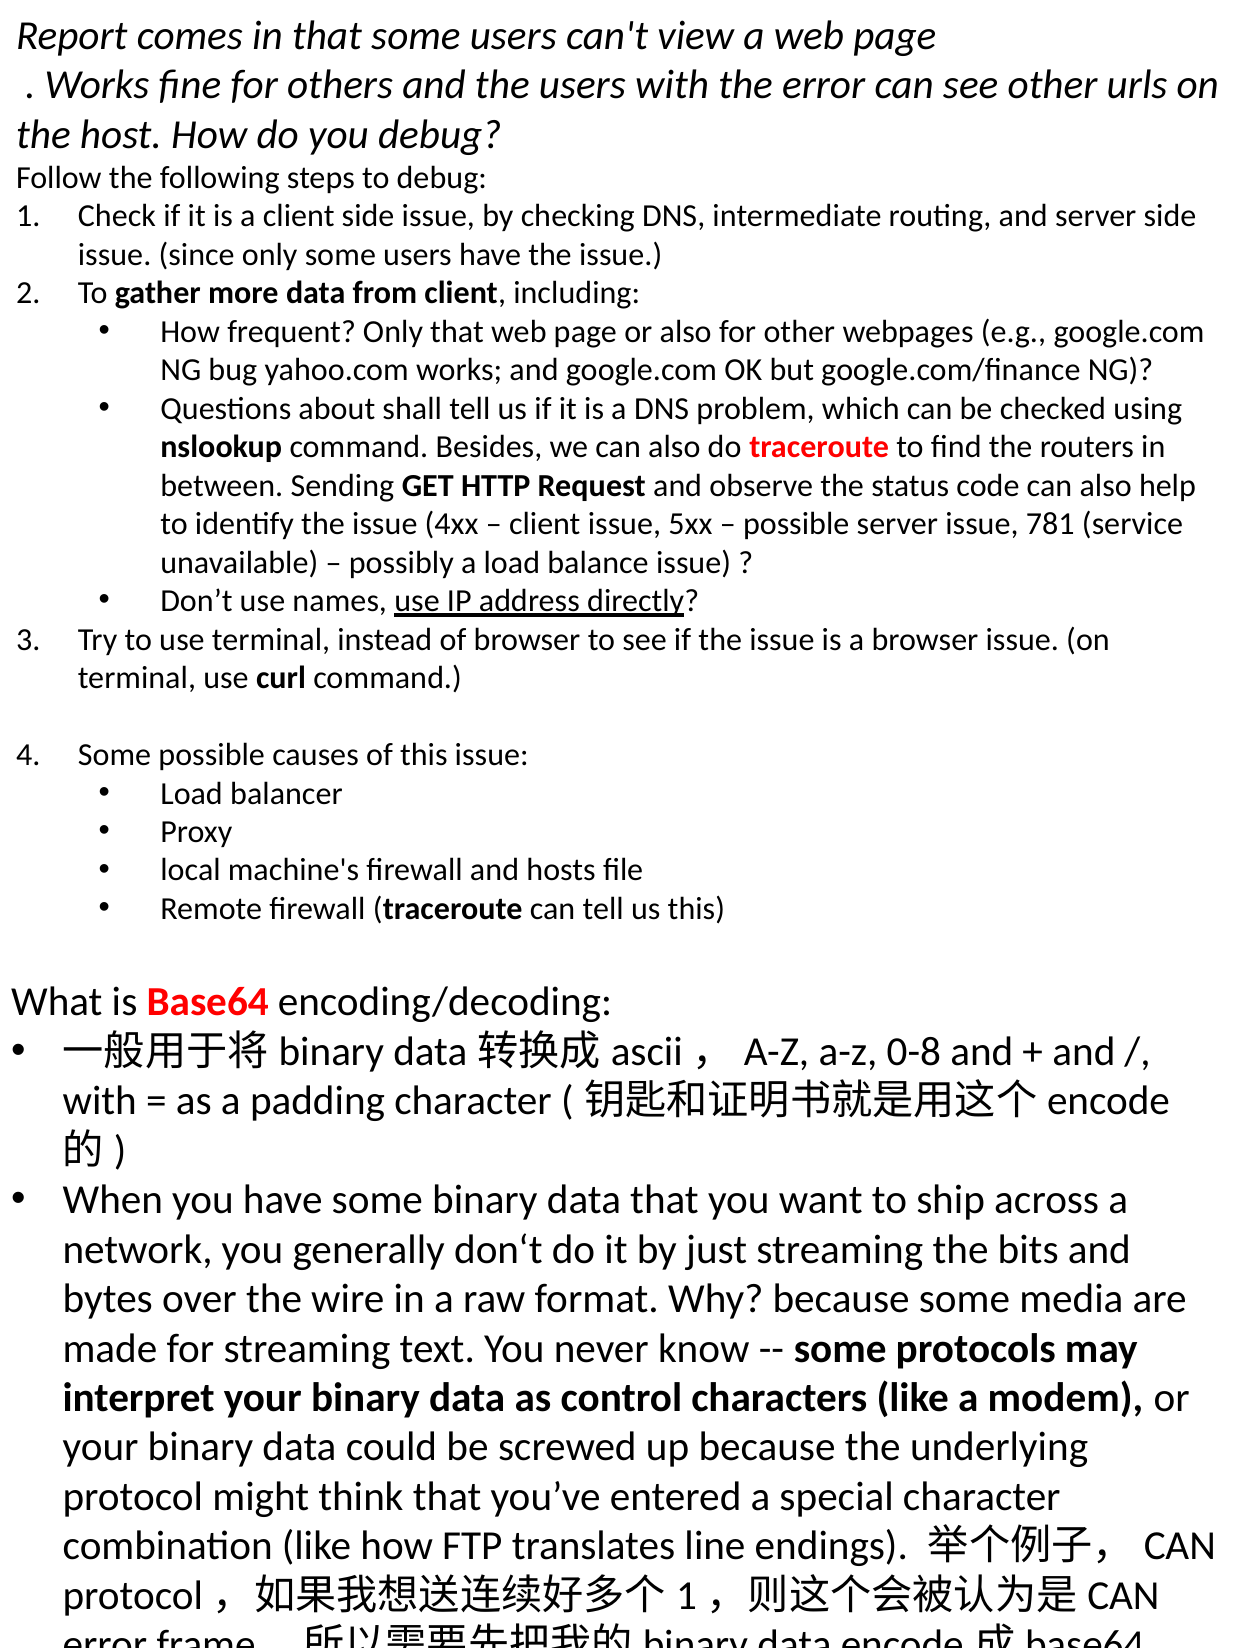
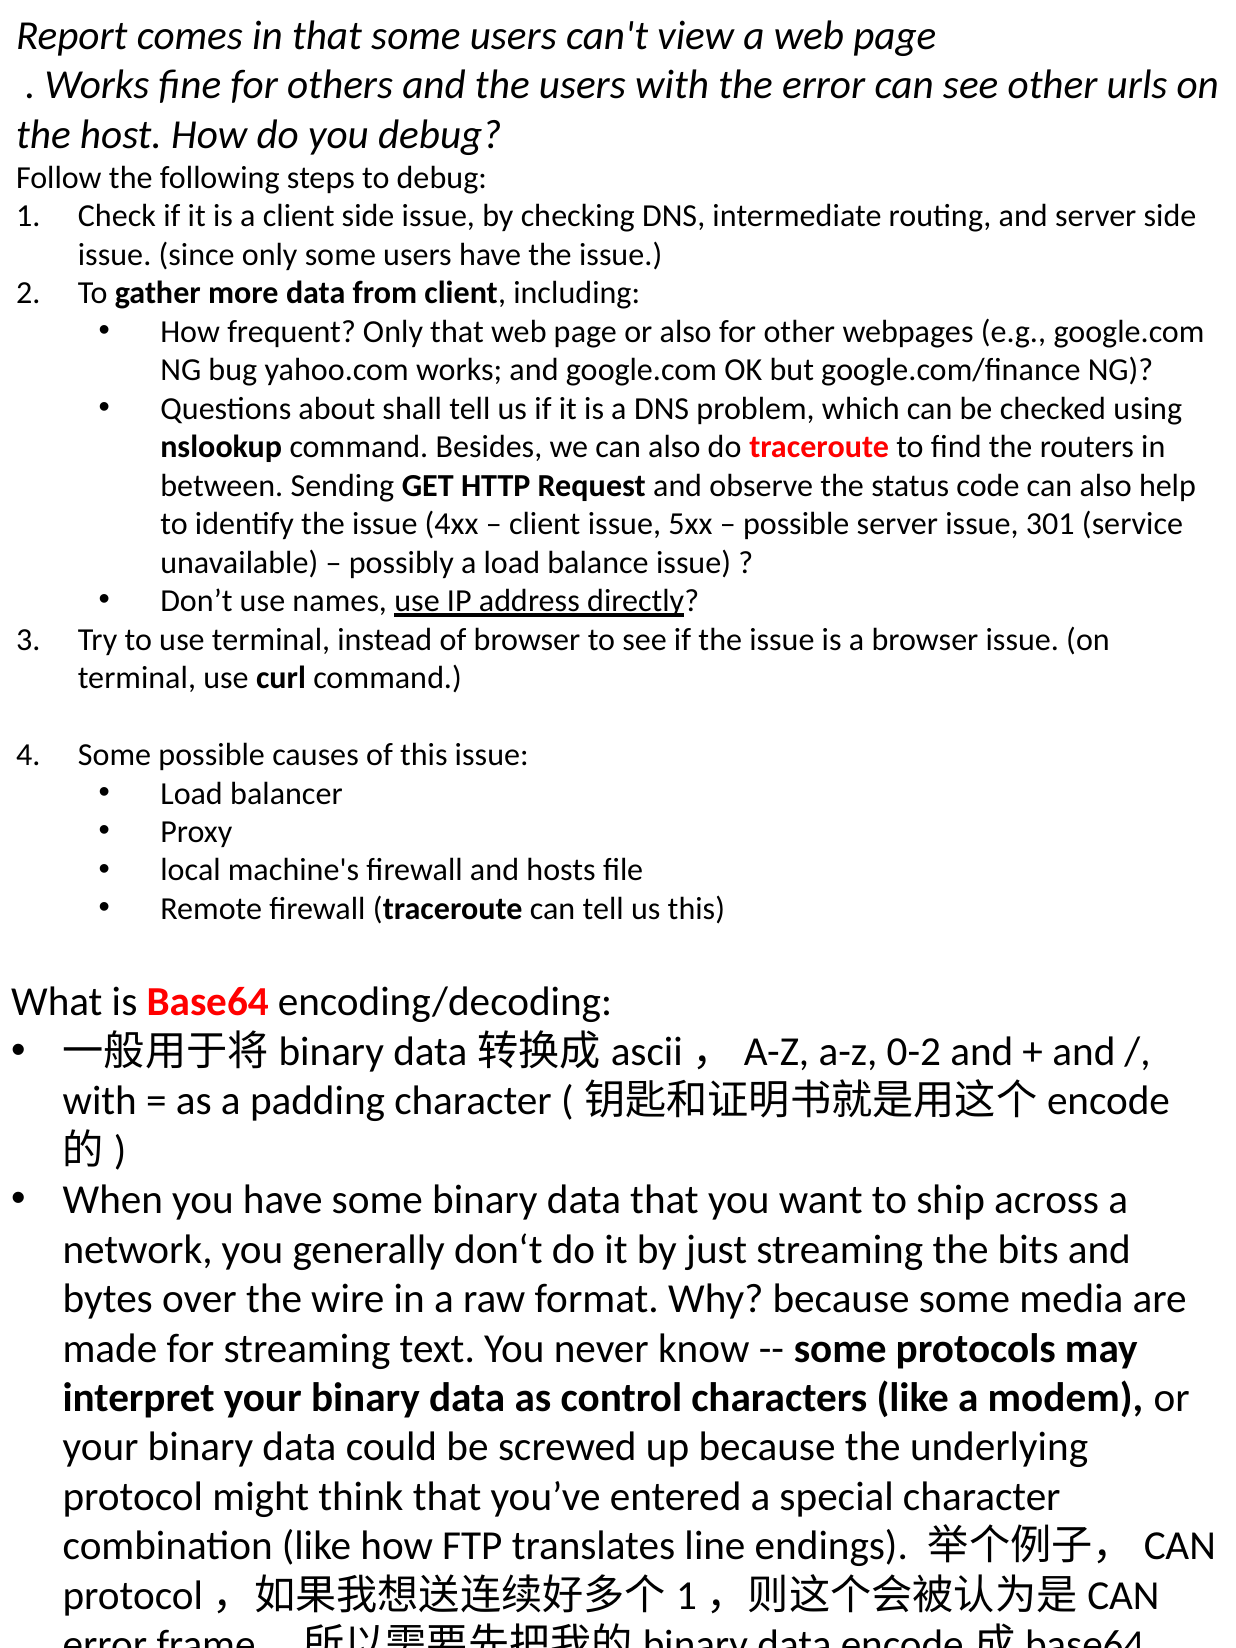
781: 781 -> 301 (1050, 524)
0-8: 0-8 -> 0-2 (914, 1052)
